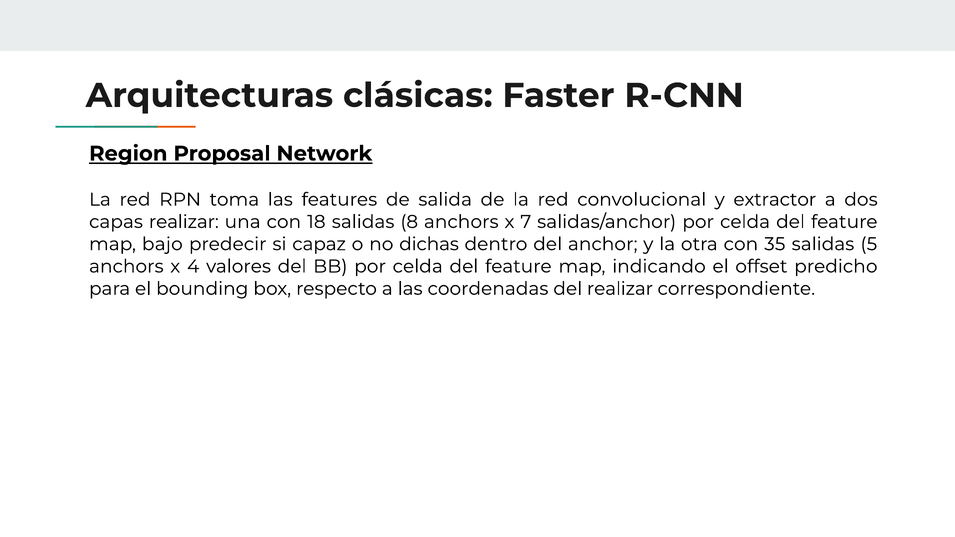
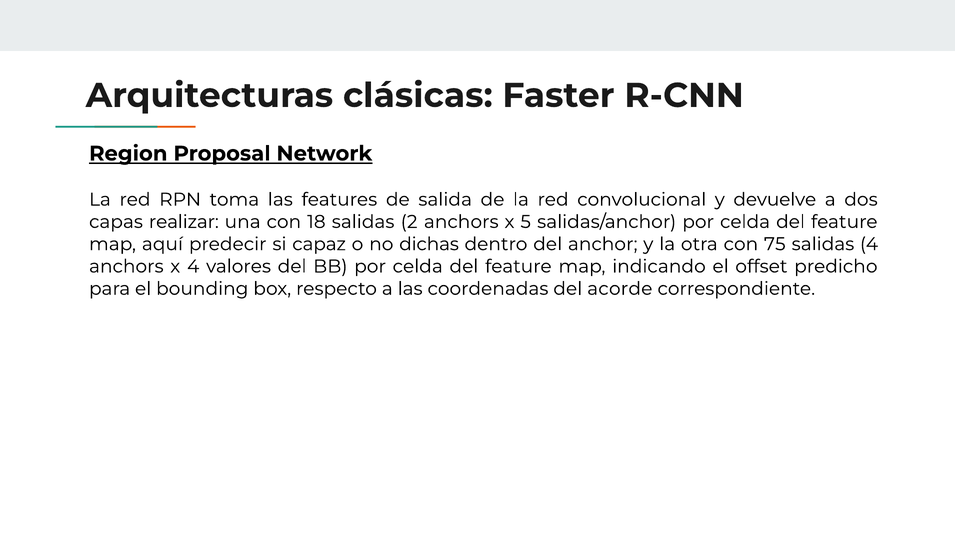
extractor: extractor -> devuelve (775, 200)
8: 8 -> 2 (409, 222)
7: 7 -> 5 (526, 222)
bajo: bajo -> aquí (162, 244)
35: 35 -> 75 (775, 244)
salidas 5: 5 -> 4 (869, 244)
del realizar: realizar -> acorde (620, 289)
